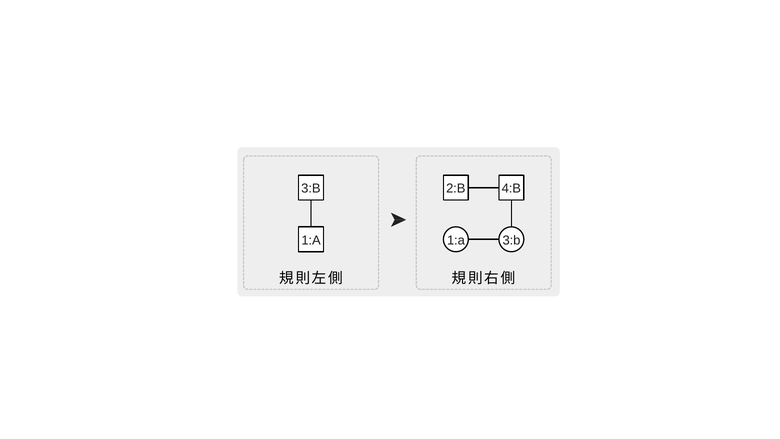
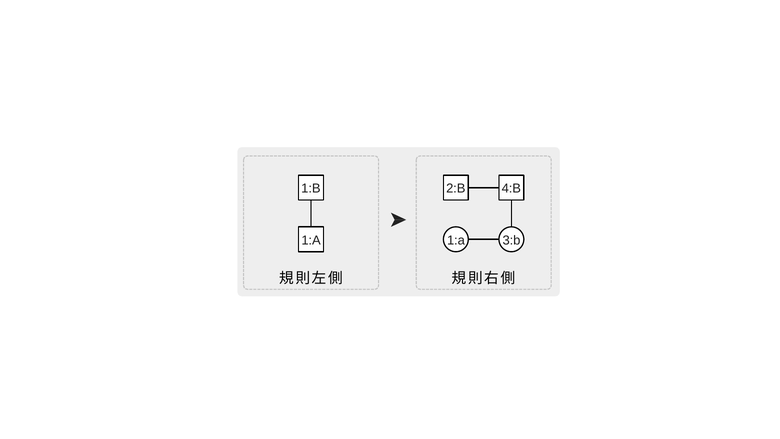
3:B: 3:B -> 1:B (311, 188)
